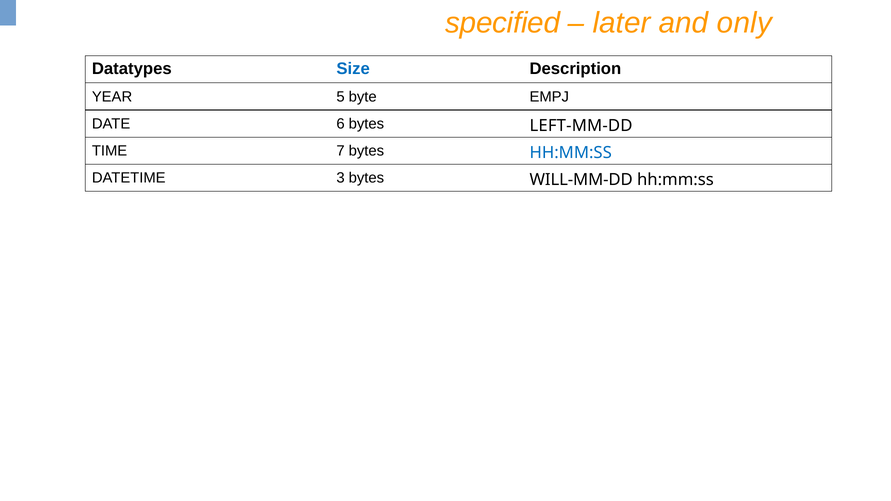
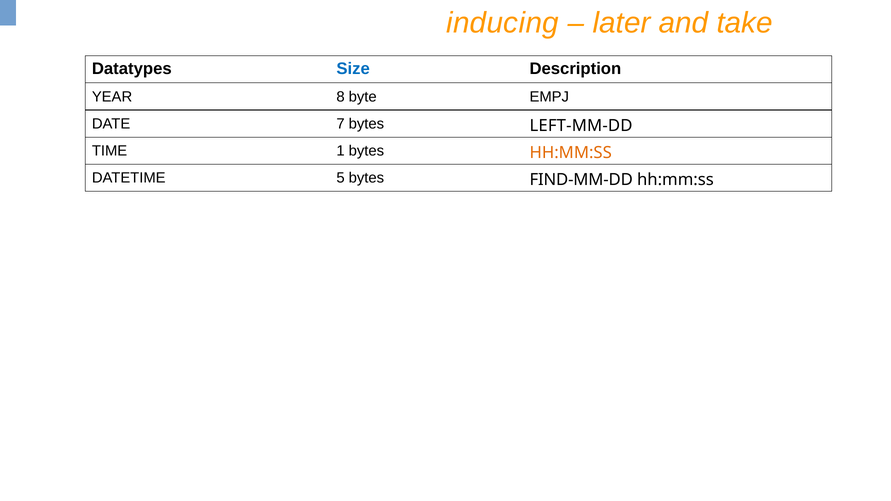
specified: specified -> inducing (503, 23)
only: only -> take (745, 23)
5: 5 -> 8 (341, 97)
6: 6 -> 7 (341, 124)
7: 7 -> 1 (341, 151)
HH:MM:SS colour: blue -> orange (571, 153)
3: 3 -> 5 (341, 178)
WILL-MM-DD: WILL-MM-DD -> FIND-MM-DD (581, 180)
